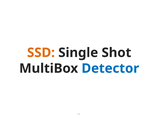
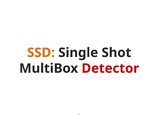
Detector colour: blue -> red (110, 69)
